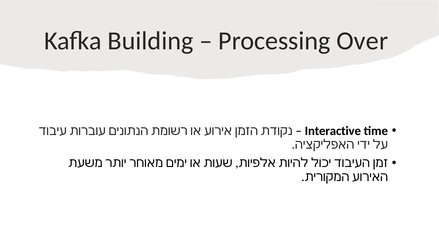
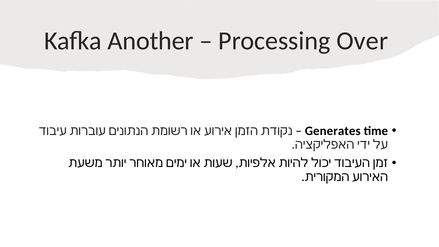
Building: Building -> Another (151, 41)
Interactive: Interactive -> Generates (333, 131)
